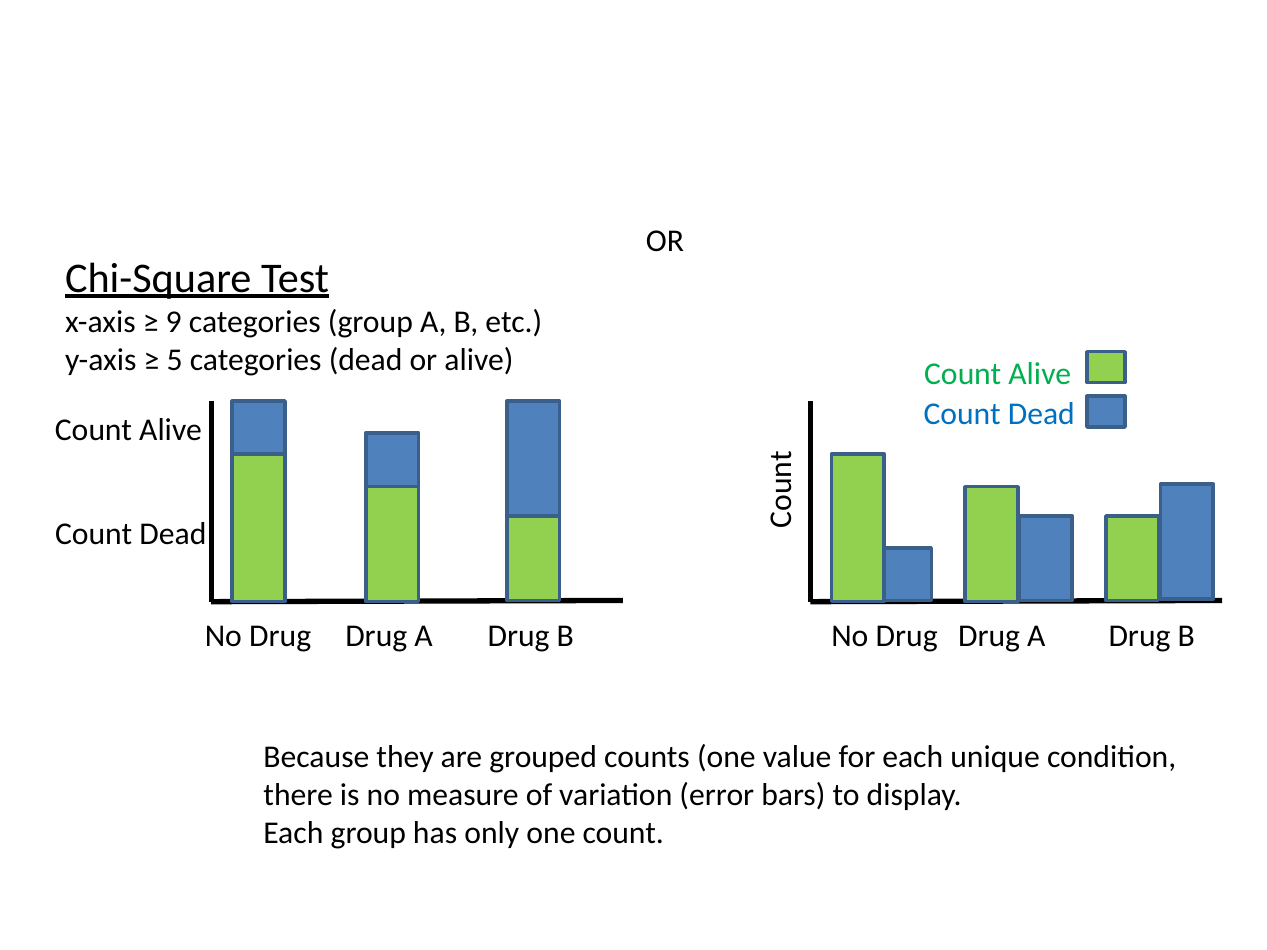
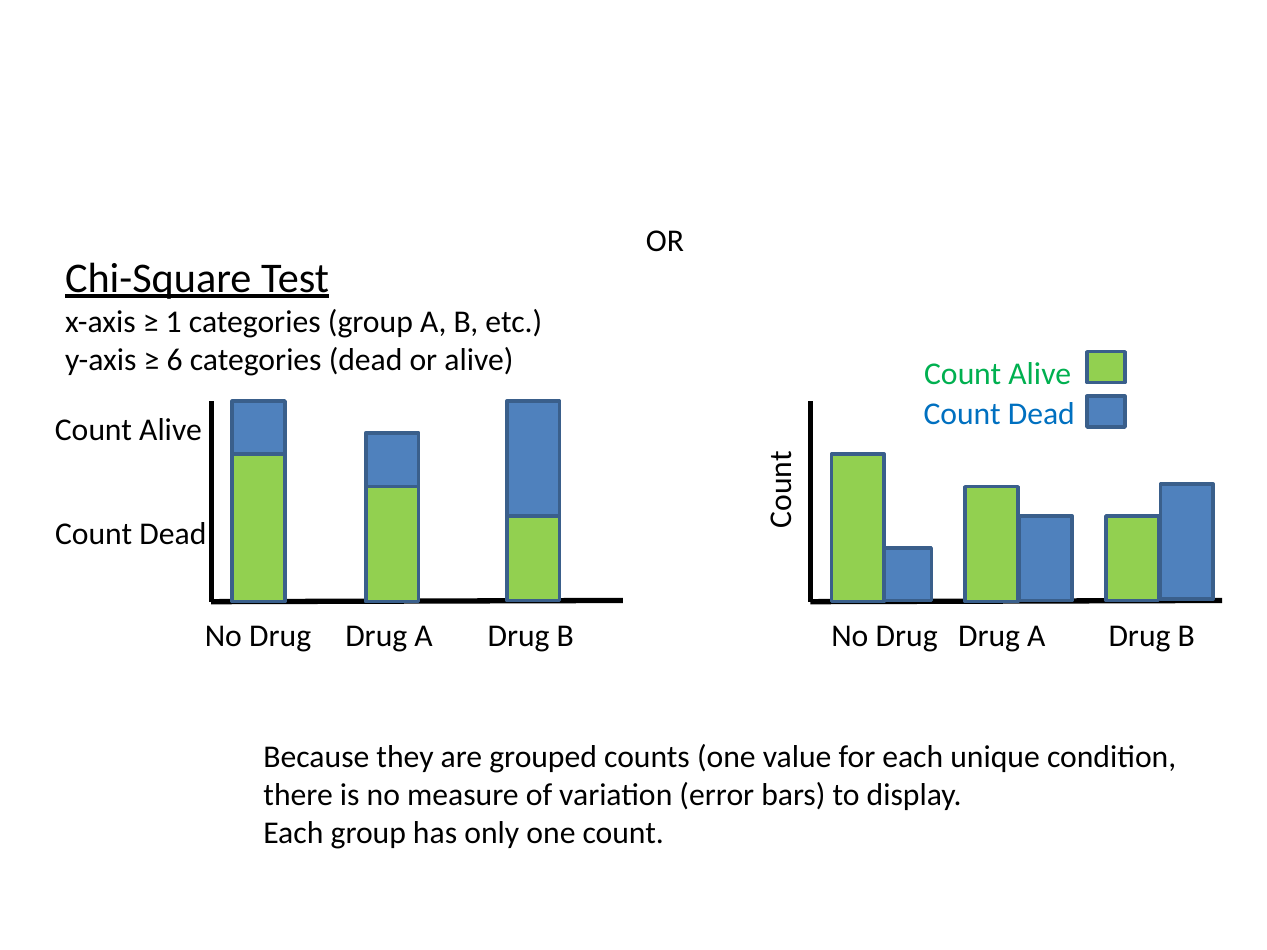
9: 9 -> 1 (174, 322)
5: 5 -> 6 (175, 360)
